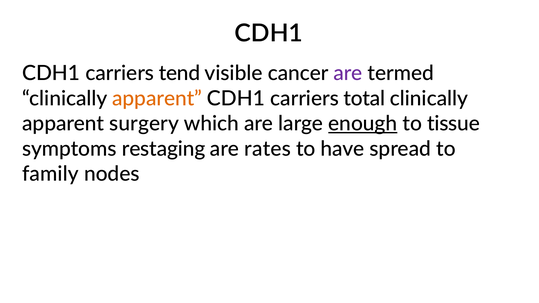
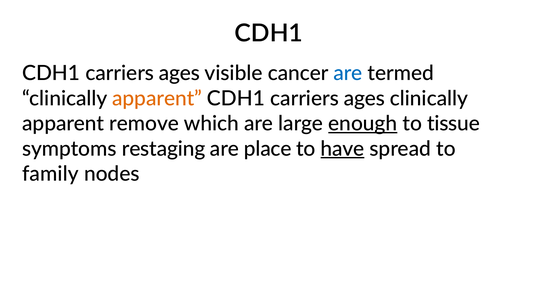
tend: tend -> ages (179, 73)
are colour: purple -> blue (348, 73)
total: total -> ages (364, 99)
surgery: surgery -> remove (144, 124)
rates: rates -> place (268, 149)
have underline: none -> present (343, 149)
